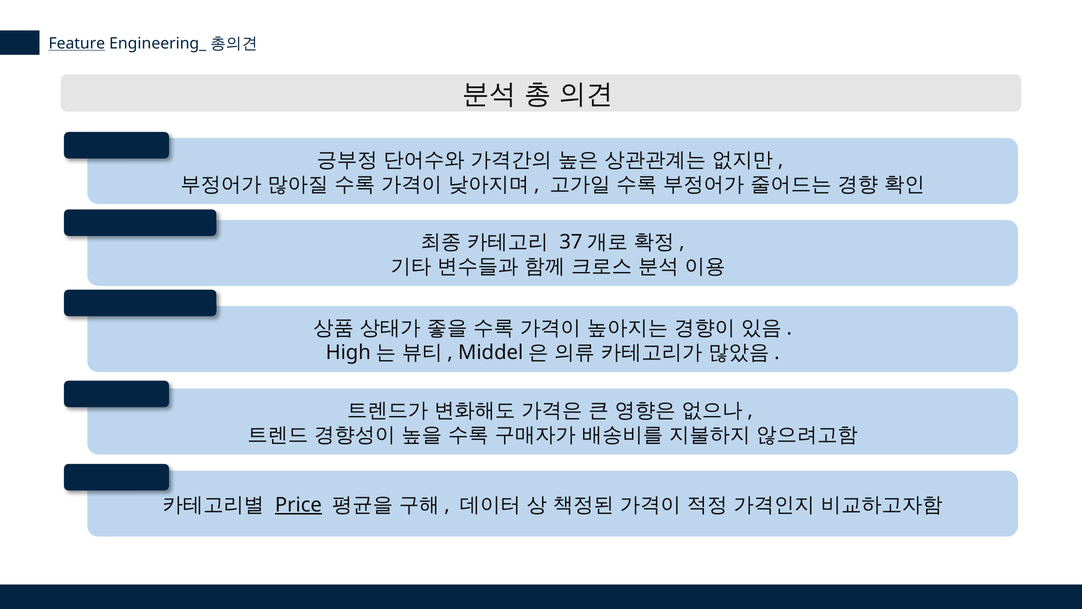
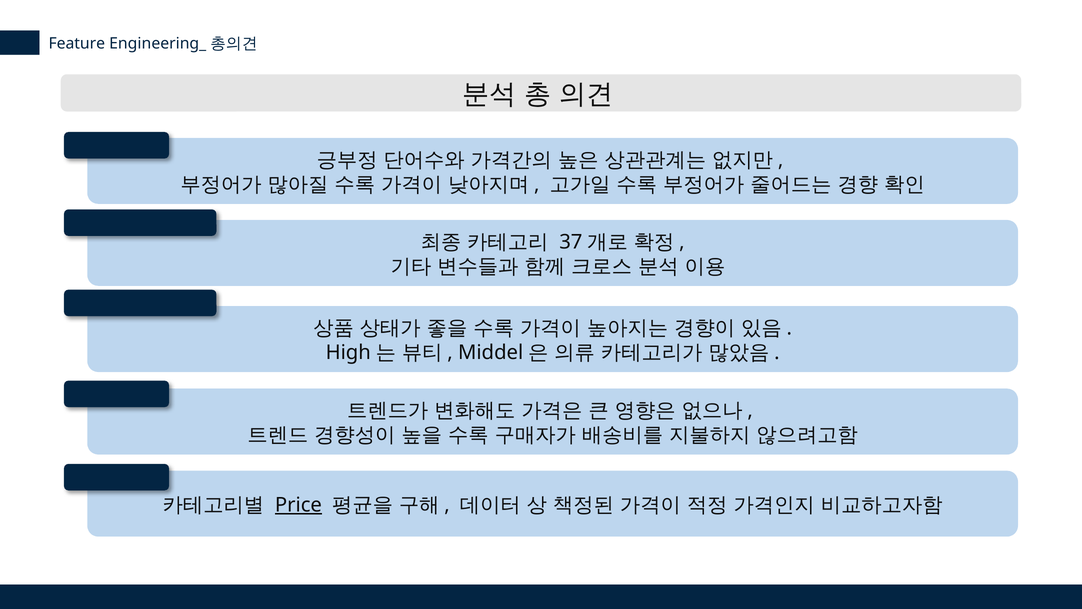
Feature underline: present -> none (77, 43)
